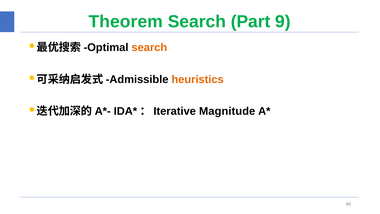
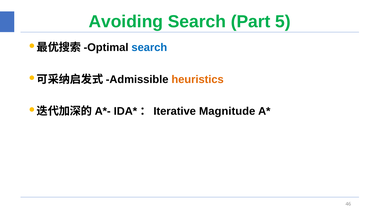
Theorem: Theorem -> Avoiding (126, 22)
9: 9 -> 5 (283, 22)
search colour: orange -> blue (149, 47)
